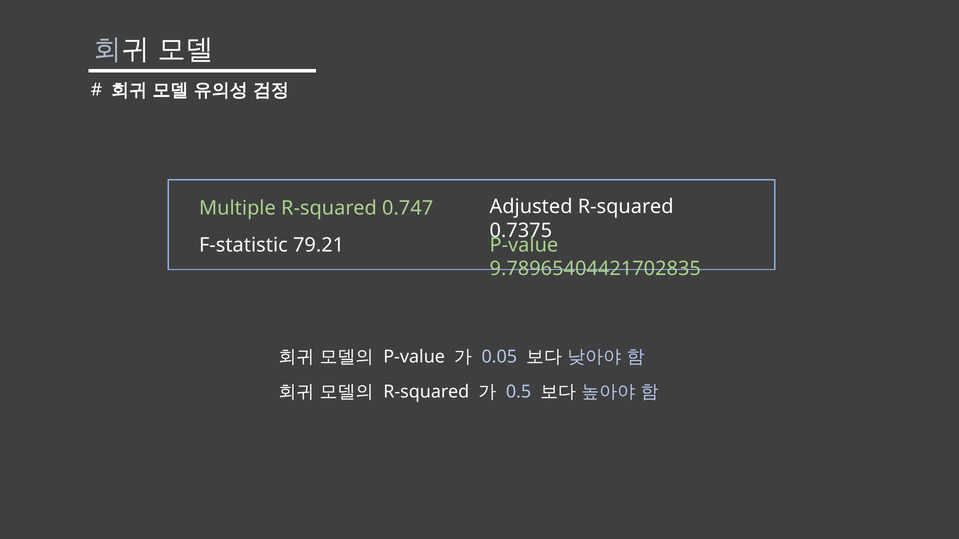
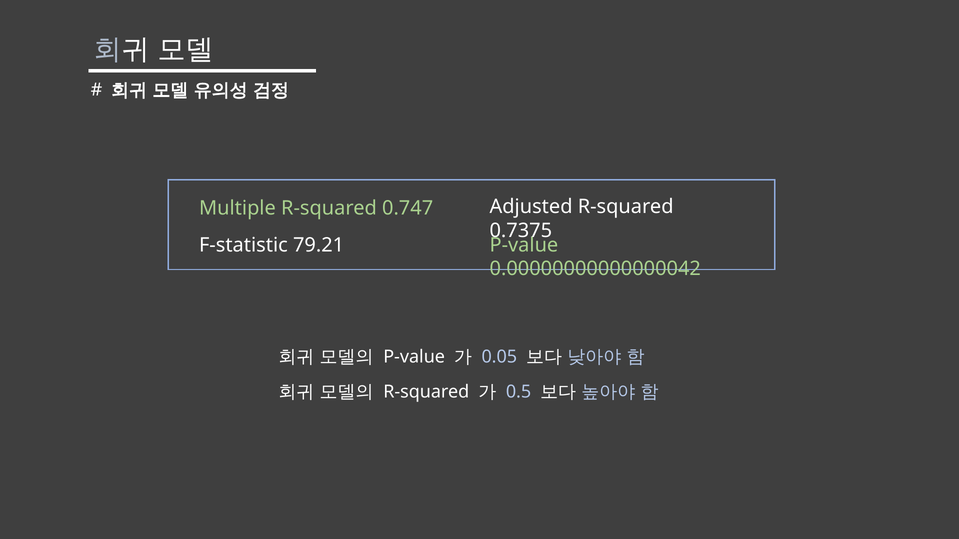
9.78965404421702835: 9.78965404421702835 -> 0.00000000000000042 (595, 269)
